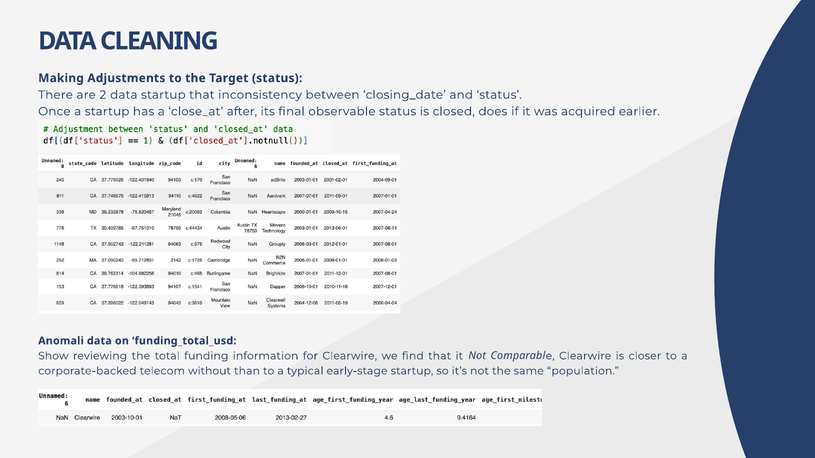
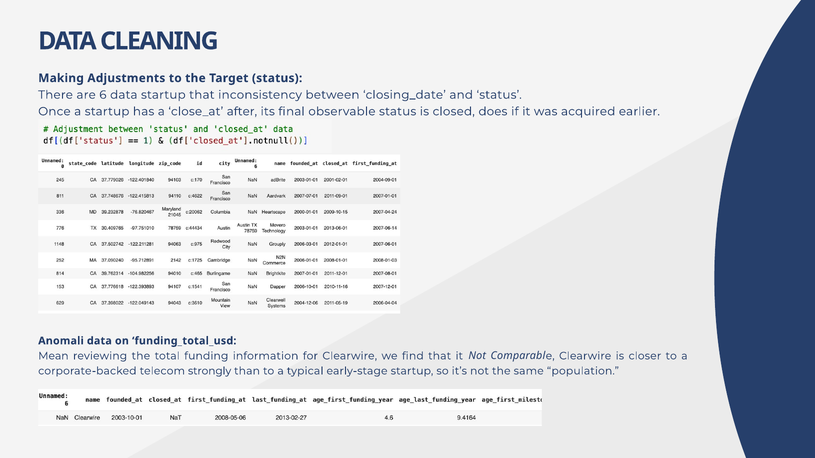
2: 2 -> 6 (103, 95)
Show: Show -> Mean (53, 356)
without: without -> strongly (210, 371)
